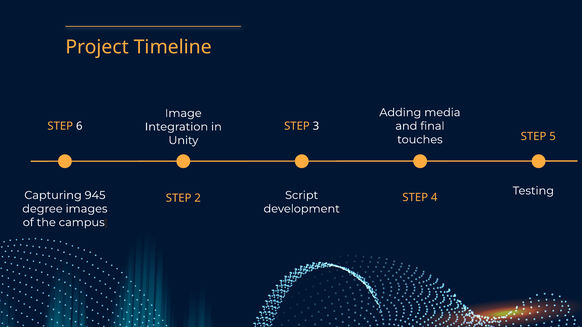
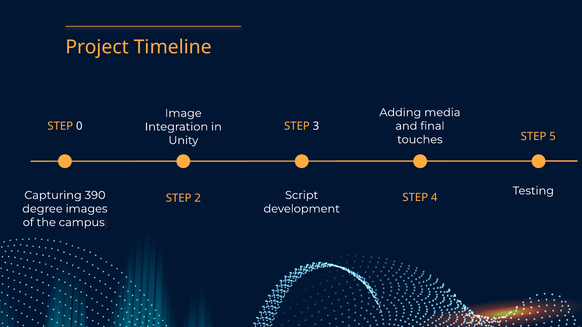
6: 6 -> 0 (79, 126)
945: 945 -> 390 (95, 195)
